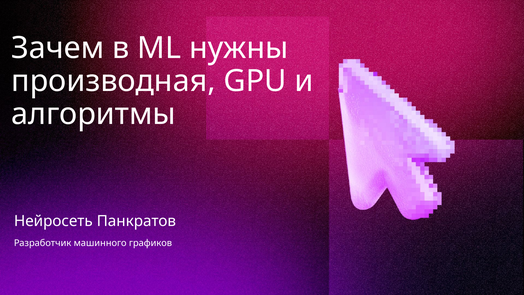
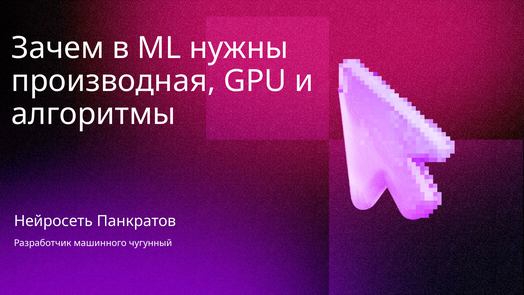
графиков: графиков -> чугунный (150, 243)
